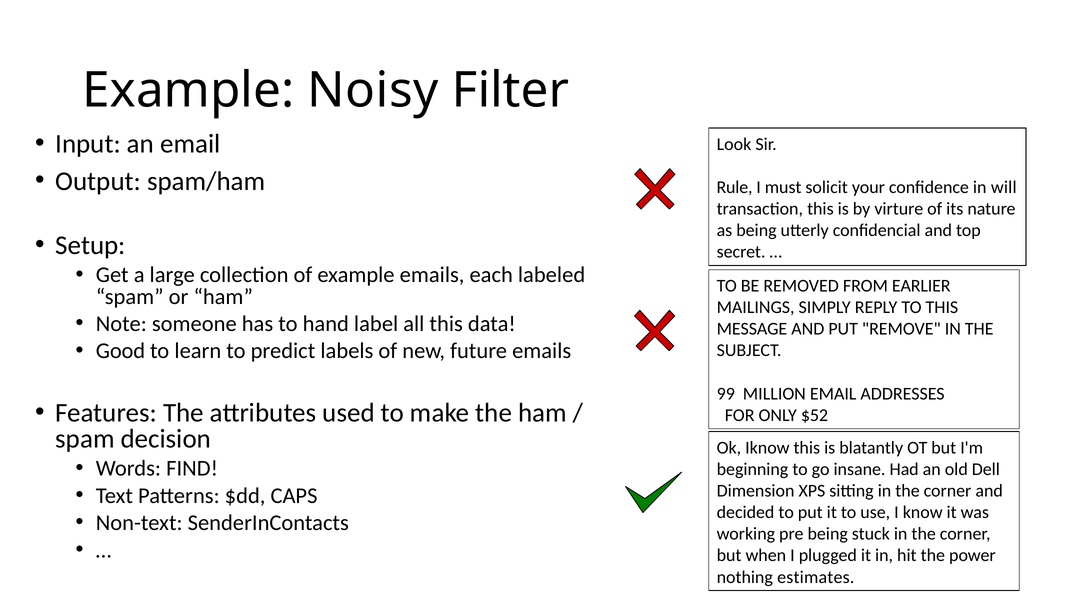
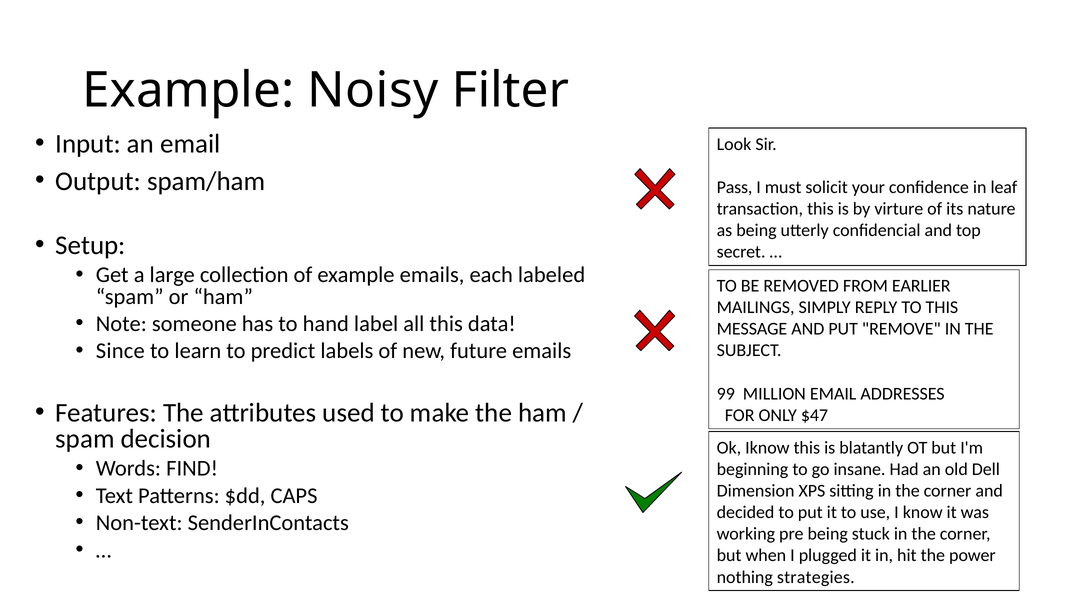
Rule: Rule -> Pass (735, 187)
will: will -> leaf (1004, 187)
Good: Good -> Since (120, 351)
$52: $52 -> $47 (814, 416)
estimates: estimates -> strategies (816, 578)
